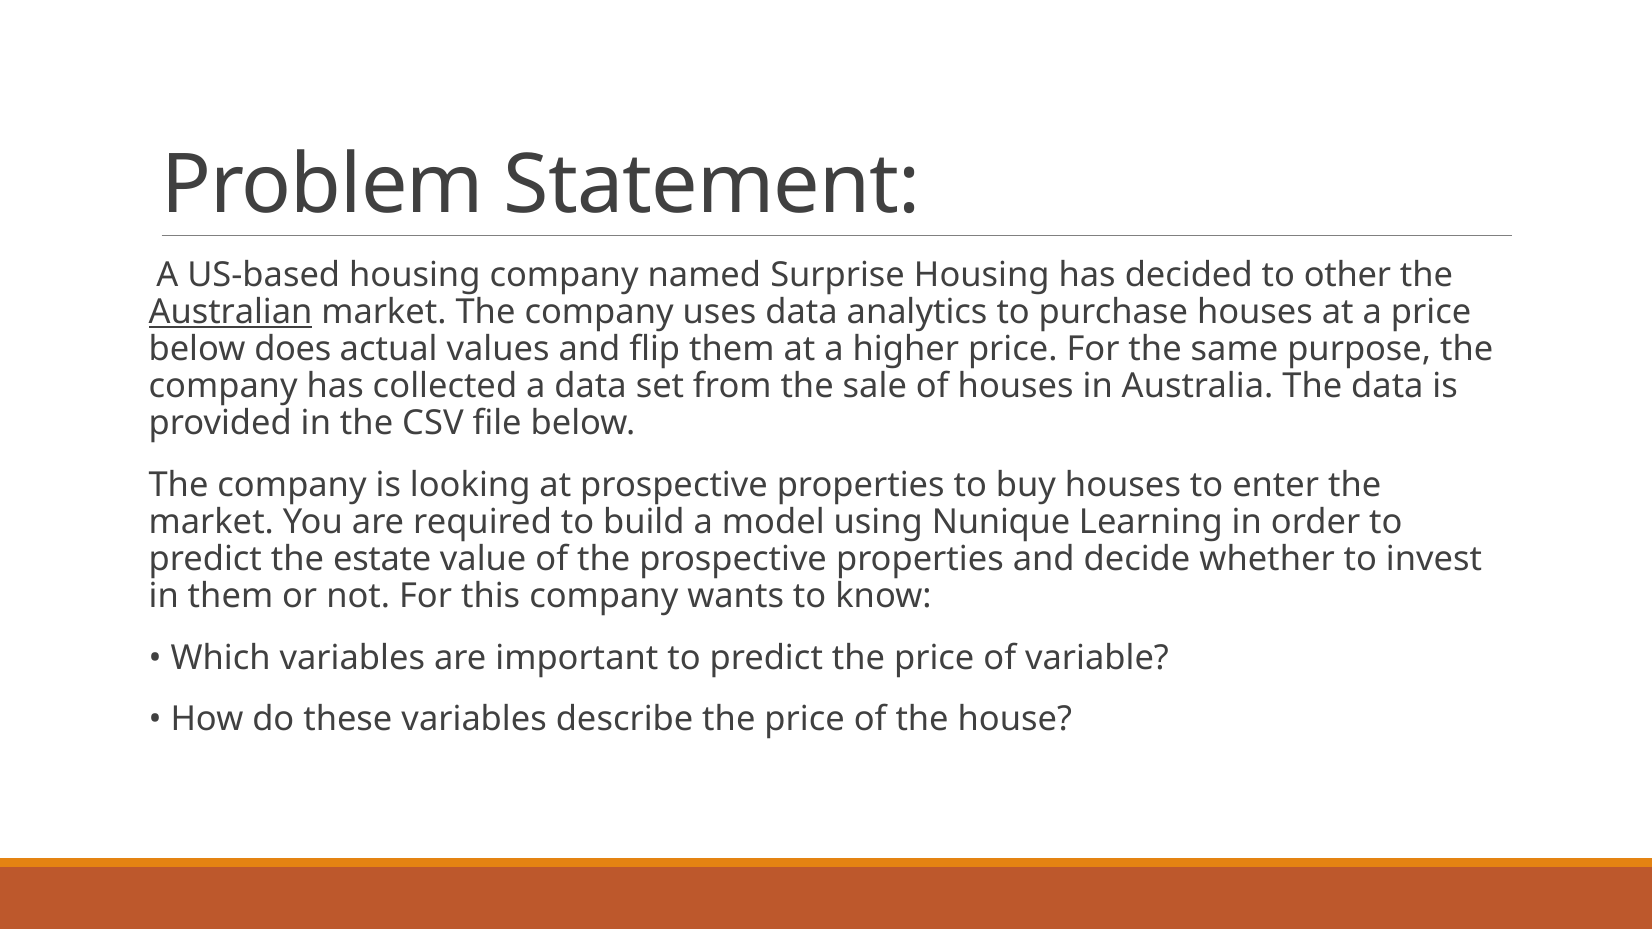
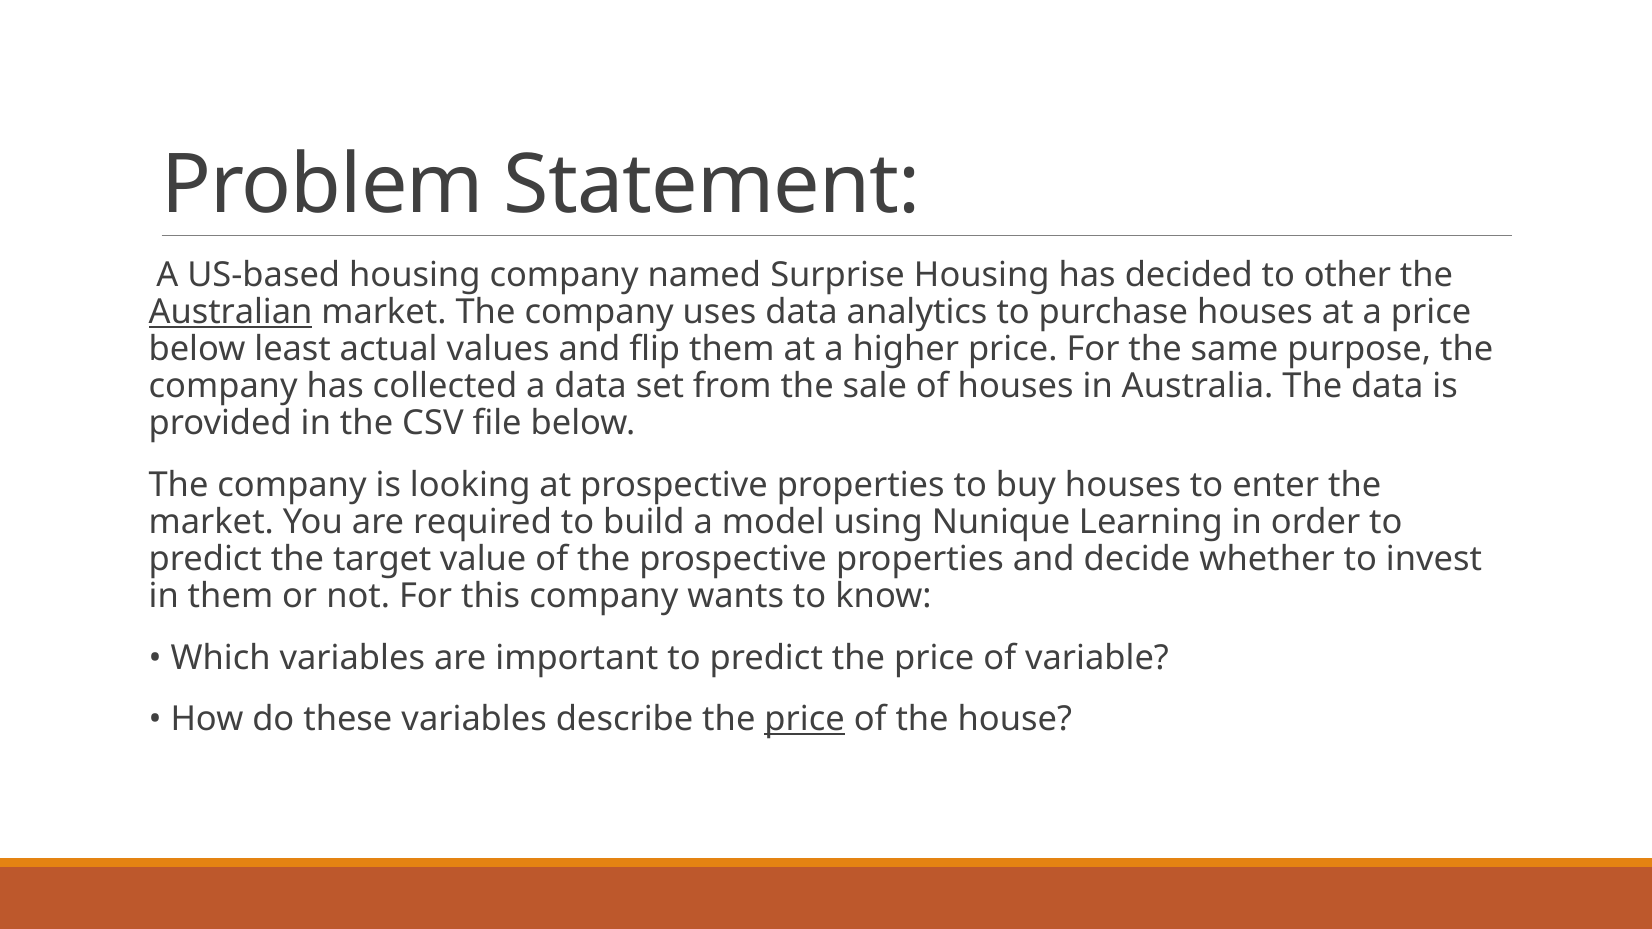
does: does -> least (293, 349)
estate: estate -> target (382, 559)
price underline: none -> present (805, 719)
